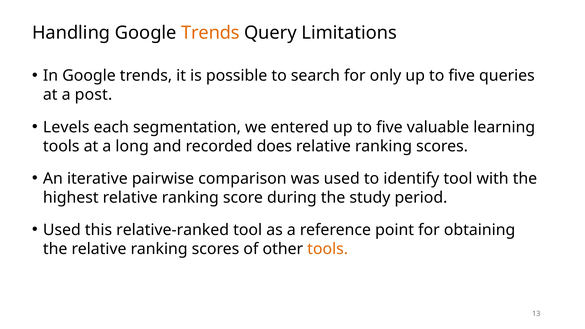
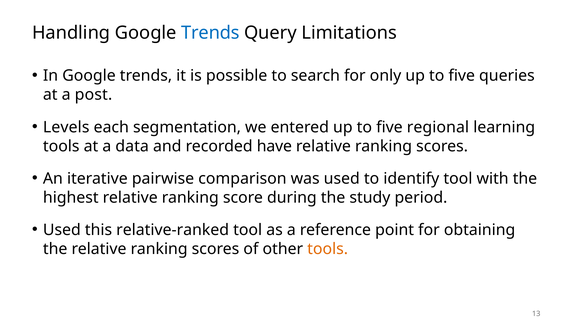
Trends colour: orange -> blue (210, 33)
valuable: valuable -> regional (438, 127)
long: long -> data (132, 146)
does: does -> have (274, 146)
